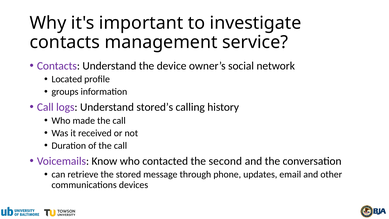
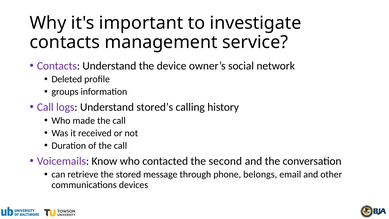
Located: Located -> Deleted (67, 79)
updates: updates -> belongs (260, 174)
